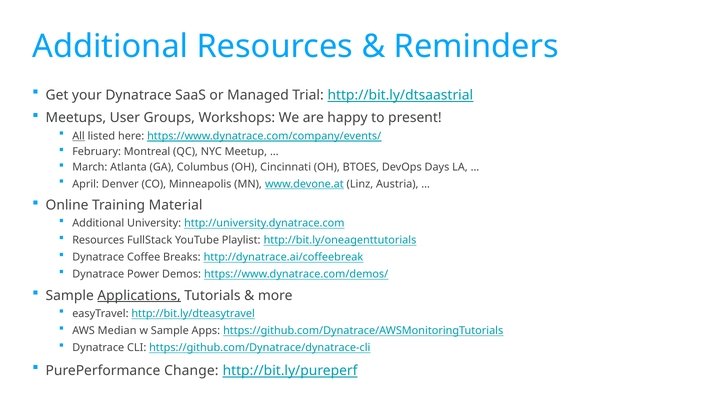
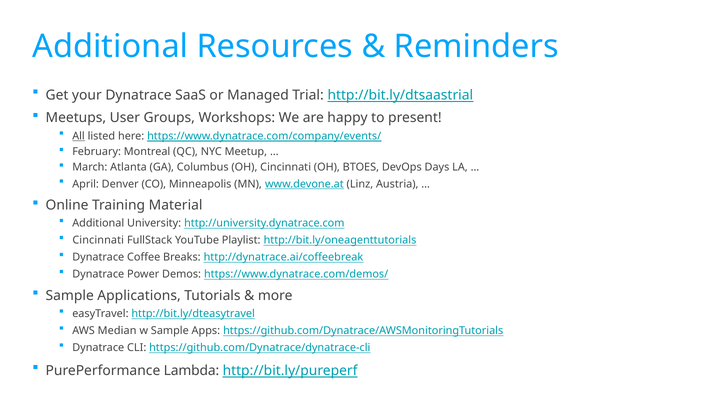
Resources: Resources -> Cincinnati (98, 240)
Applications underline: present -> none (139, 295)
Change: Change -> Lambda (191, 370)
